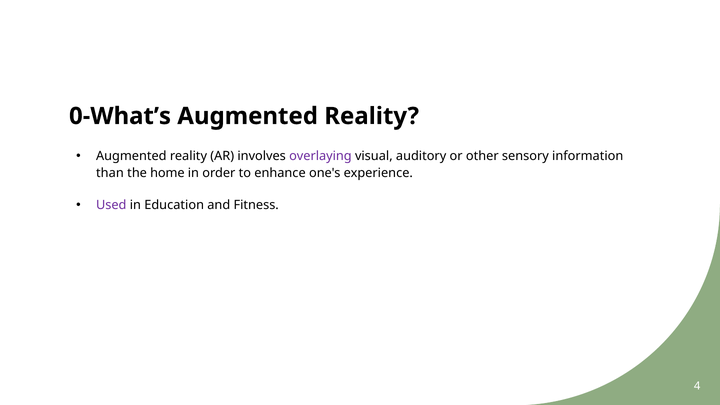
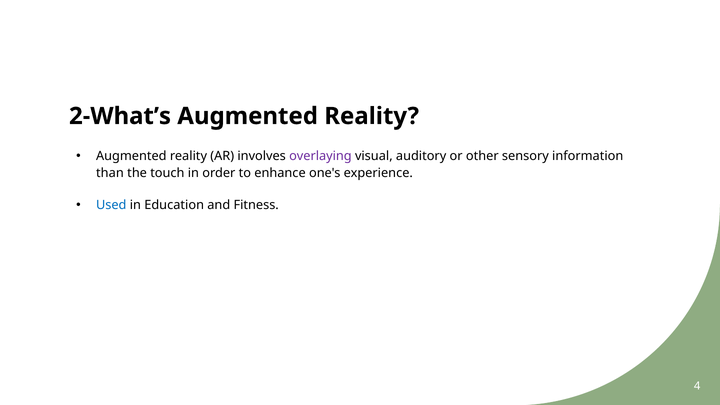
0-What’s: 0-What’s -> 2-What’s (120, 116)
home: home -> touch (167, 173)
Used colour: purple -> blue (111, 205)
